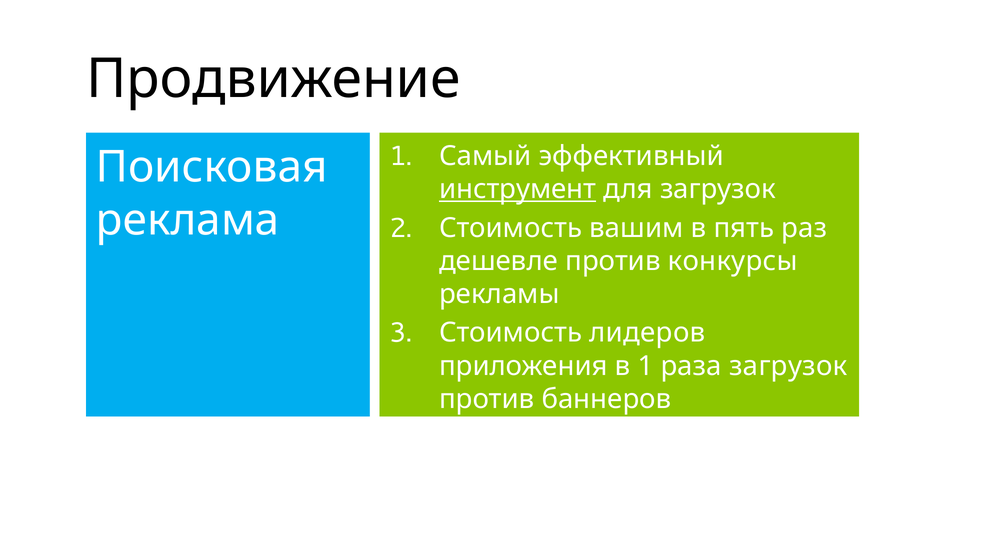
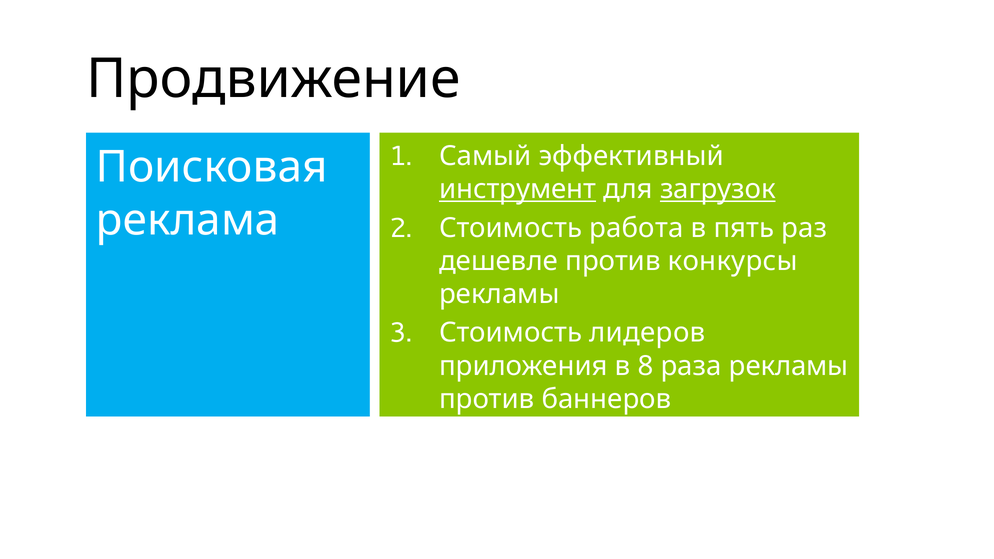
загрузок underline: none -> present (718, 189)
вашим: вашим -> работа (636, 228)
в 1: 1 -> 8 (646, 366)
раза загрузок: загрузок -> рекламы (789, 366)
